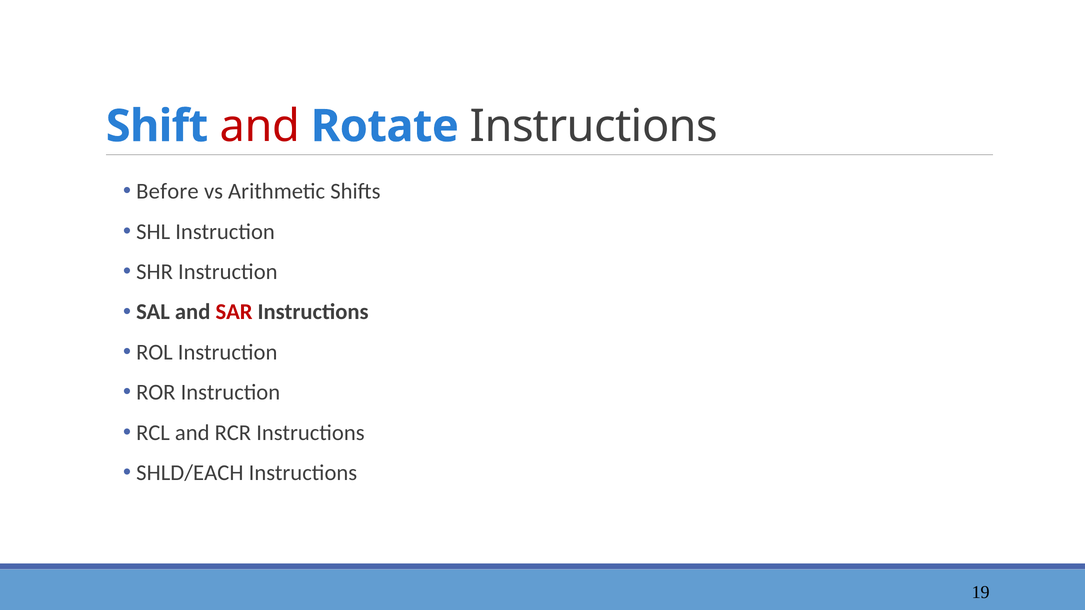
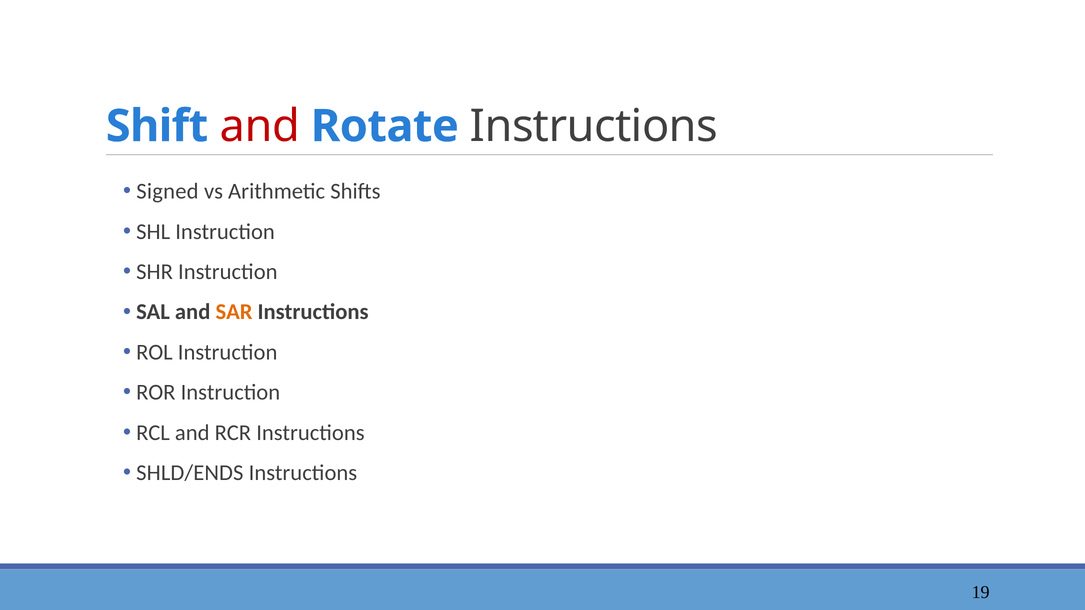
Before: Before -> Signed (167, 191)
SAR colour: red -> orange (234, 312)
SHLD/EACH: SHLD/EACH -> SHLD/ENDS (190, 473)
